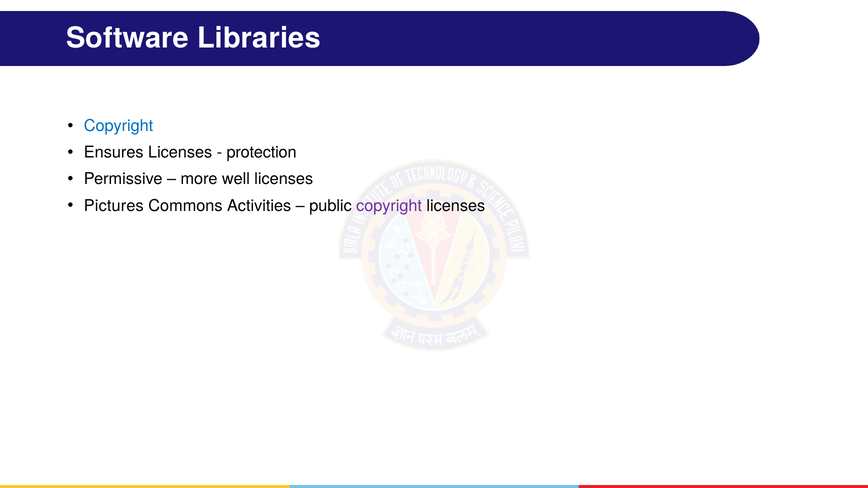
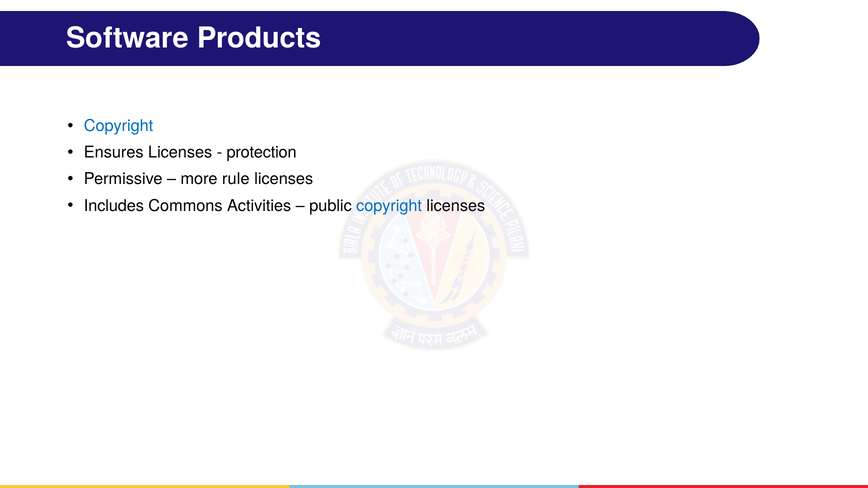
Libraries: Libraries -> Products (259, 38)
well: well -> rule (236, 179)
Pictures: Pictures -> Includes (114, 206)
copyright colour: purple -> blue (389, 206)
